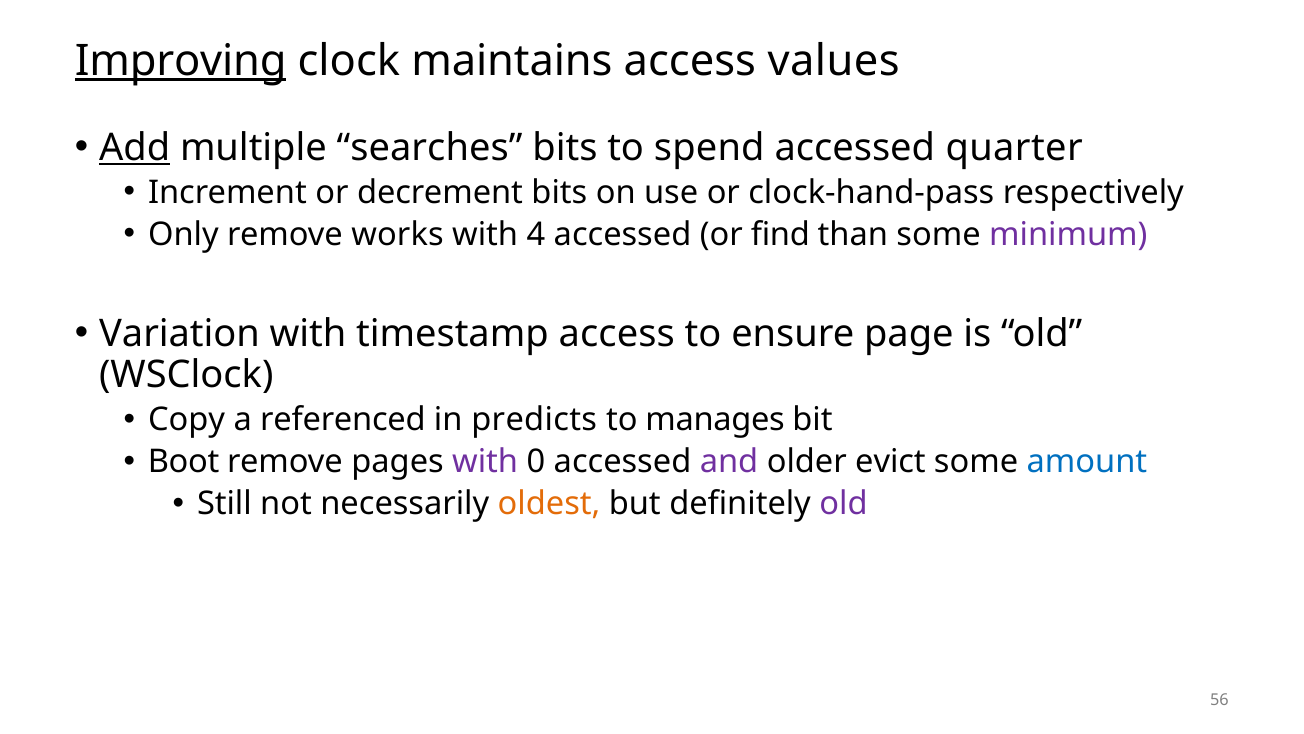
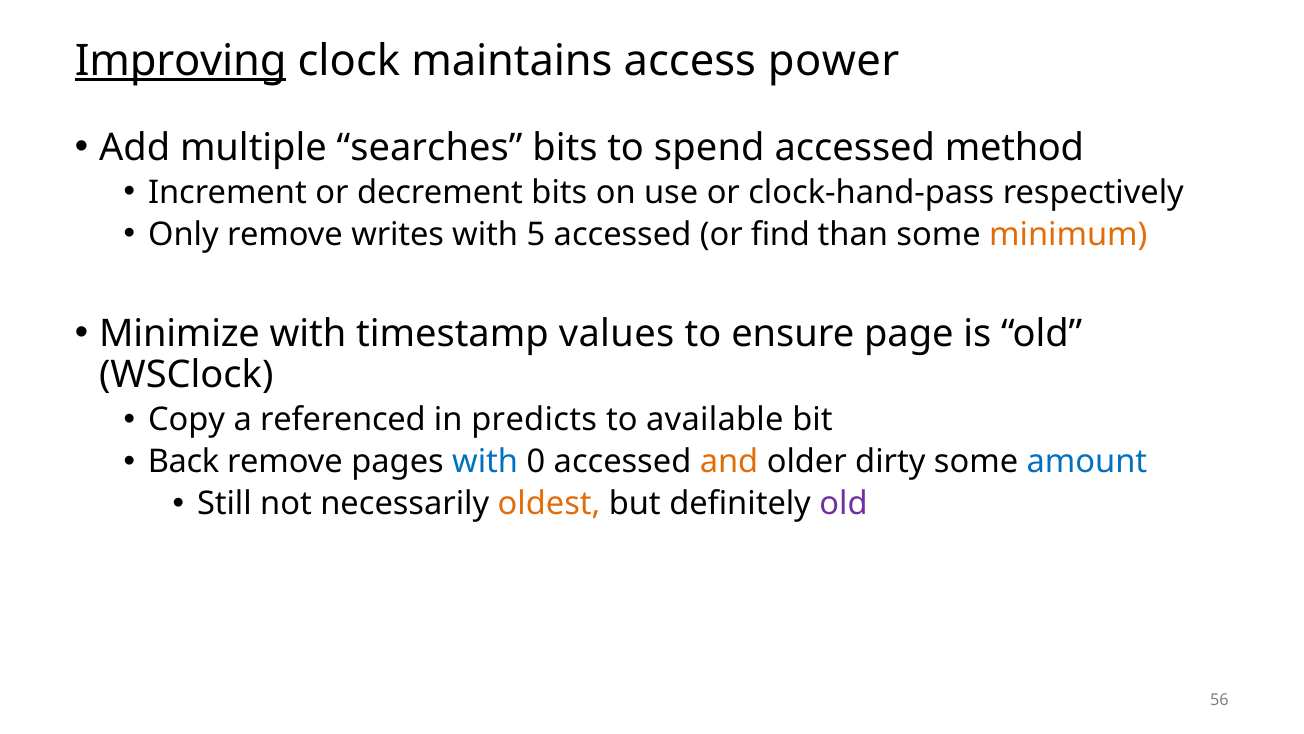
values: values -> power (834, 61)
Add underline: present -> none (135, 147)
quarter: quarter -> method (1014, 147)
works: works -> writes (398, 234)
4: 4 -> 5 (536, 234)
minimum colour: purple -> orange (1068, 234)
Variation: Variation -> Minimize (180, 333)
timestamp access: access -> values (617, 333)
manages: manages -> available (715, 419)
Boot: Boot -> Back (184, 461)
with colour: purple -> blue (485, 461)
and colour: purple -> orange (729, 461)
evict: evict -> dirty (890, 461)
